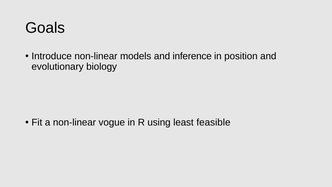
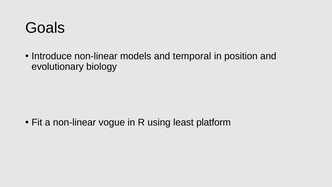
inference: inference -> temporal (192, 56)
feasible: feasible -> platform (214, 122)
